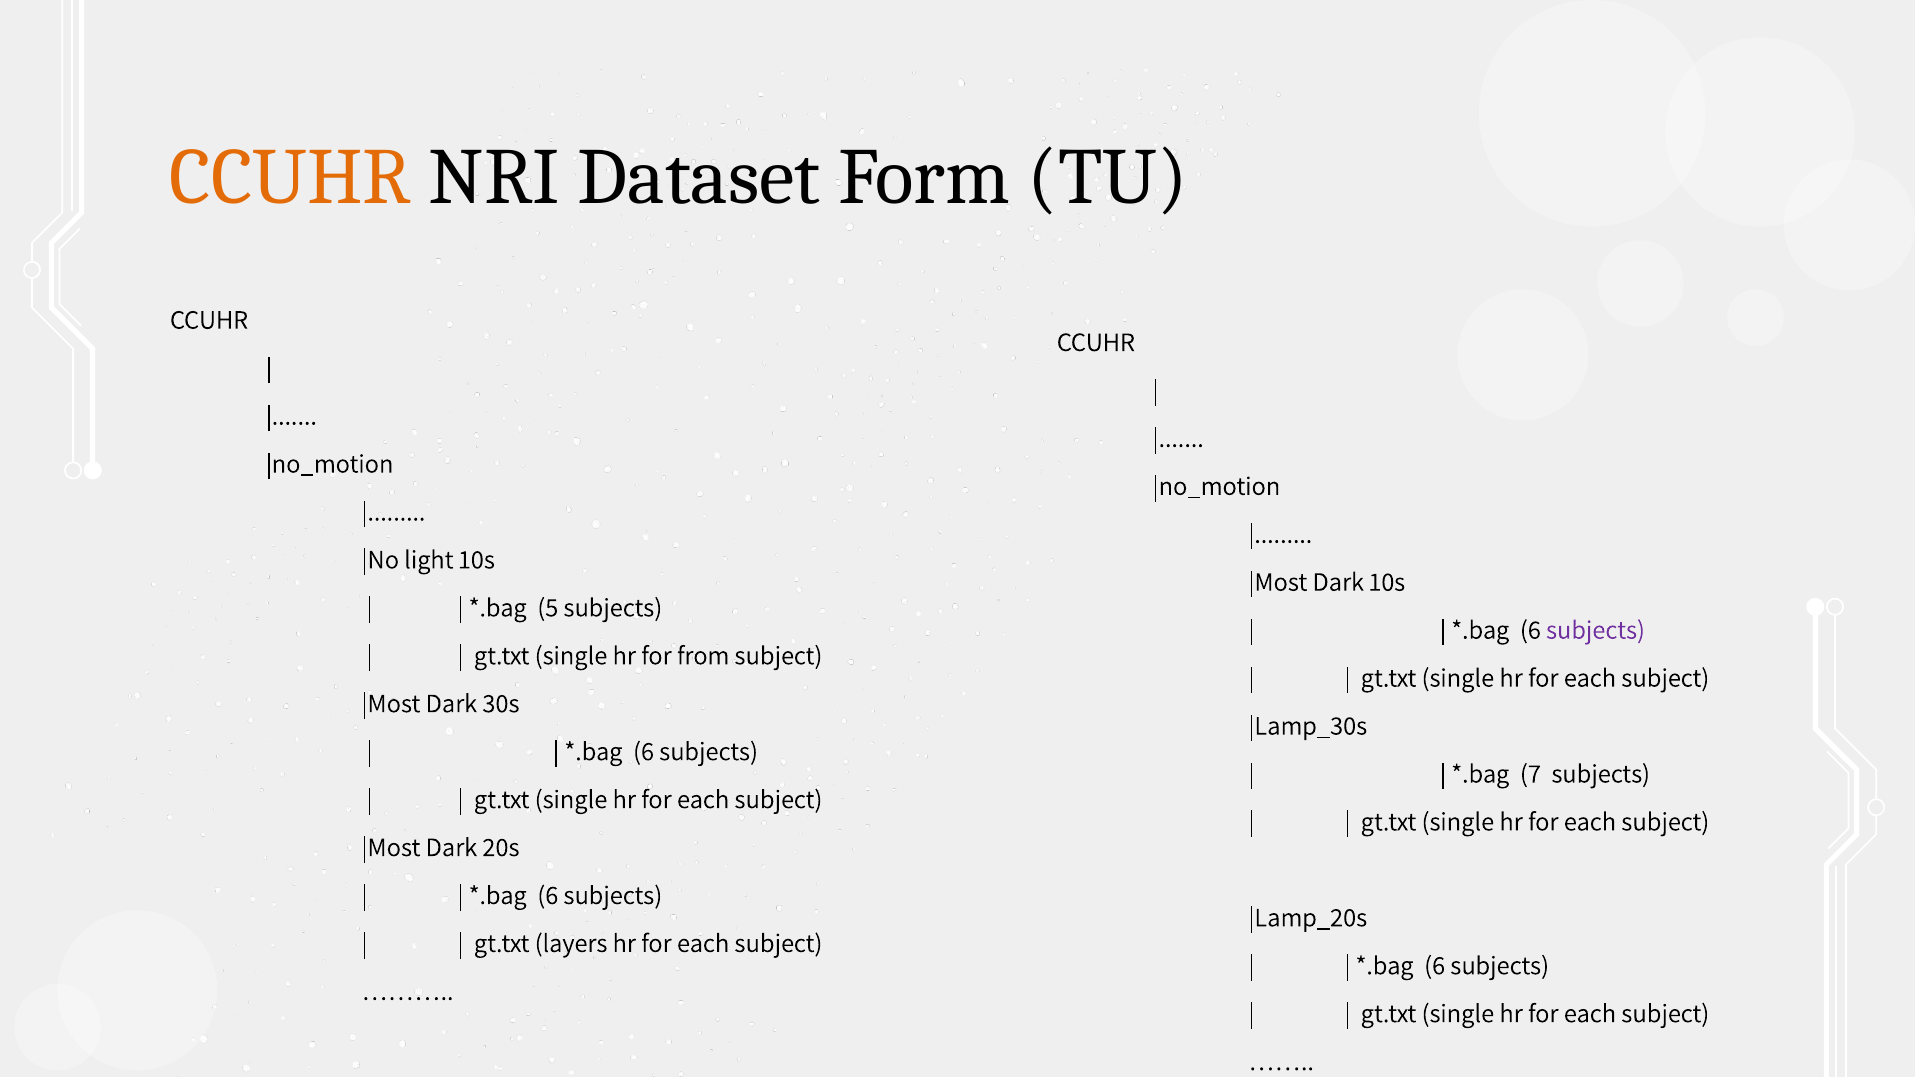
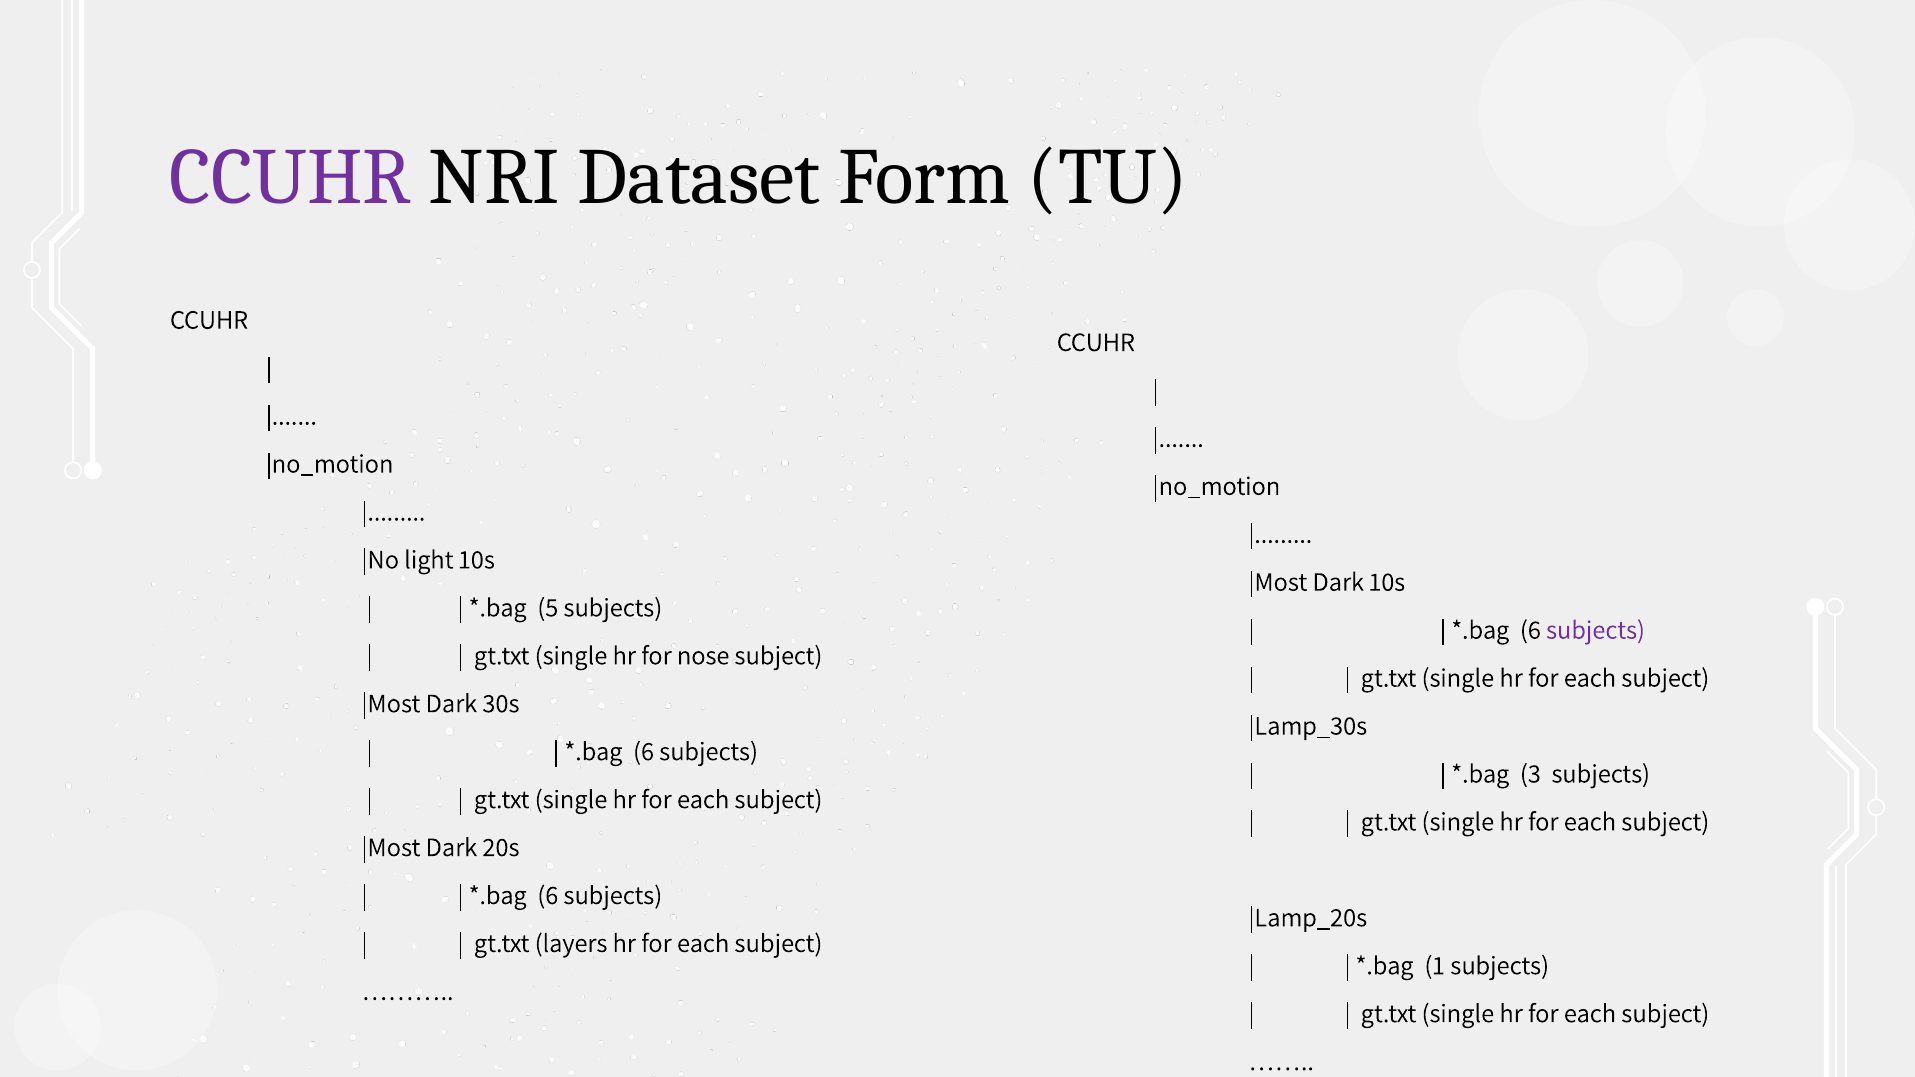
CCUHR colour: orange -> purple (291, 177)
from: from -> nose (703, 656)
7: 7 -> 3 (1530, 774)
6: 6 -> 1 (1435, 966)
